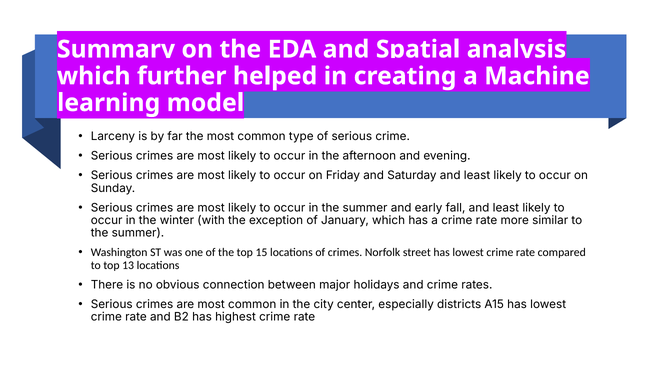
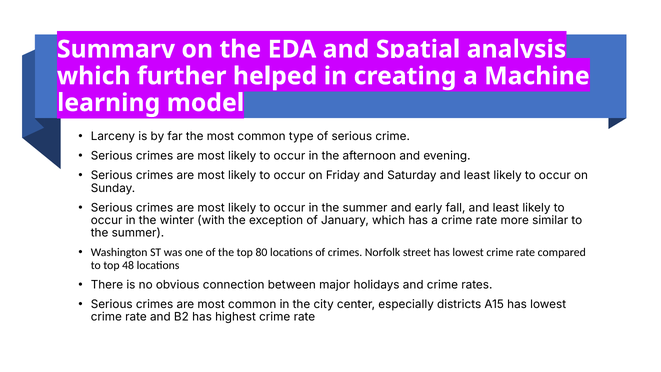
15: 15 -> 80 (261, 252)
13: 13 -> 48 (128, 265)
